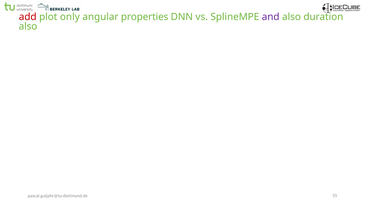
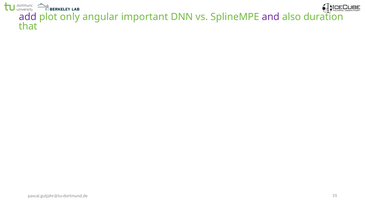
add colour: red -> purple (28, 17)
properties: properties -> important (145, 17)
also: also -> that (28, 26)
